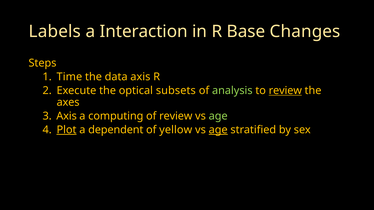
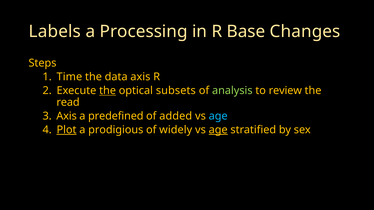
Interaction: Interaction -> Processing (144, 31)
the underline: none -> present (108, 91)
review underline: present -> none (285, 91)
axes: axes -> read (68, 102)
computing: computing -> predefined (116, 116)
of review: review -> added (176, 116)
age colour: light green -> light blue (218, 116)
dependent: dependent -> prodigious (116, 130)
yellow: yellow -> widely (176, 130)
